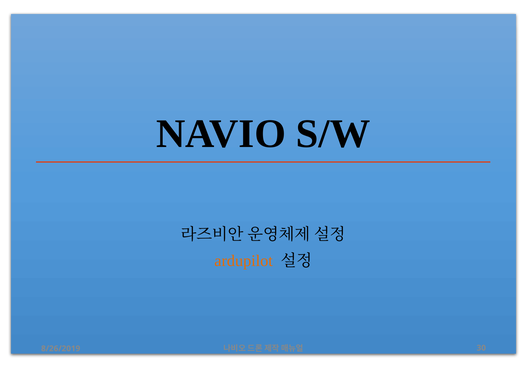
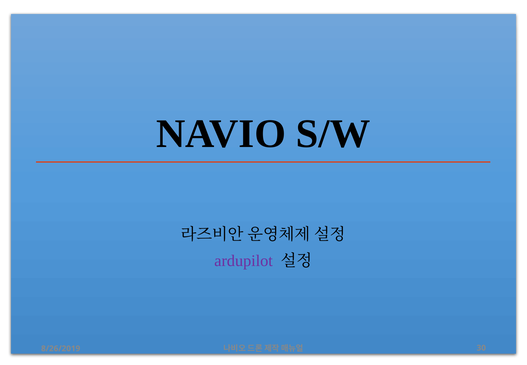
ardupilot colour: orange -> purple (244, 261)
